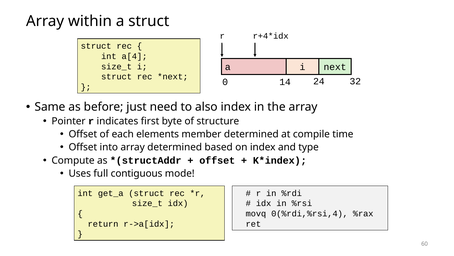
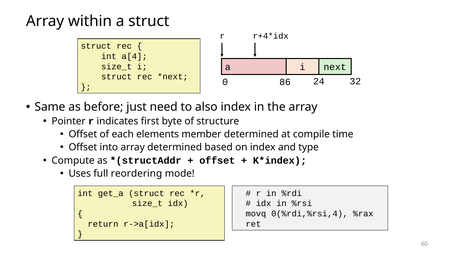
14: 14 -> 86 (285, 82)
contiguous: contiguous -> reordering (136, 173)
